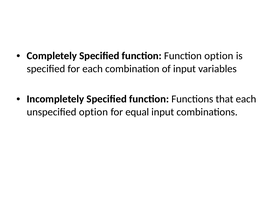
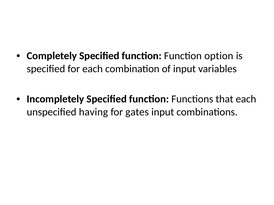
unspecified option: option -> having (93, 112)
equal: equal -> gates (137, 112)
